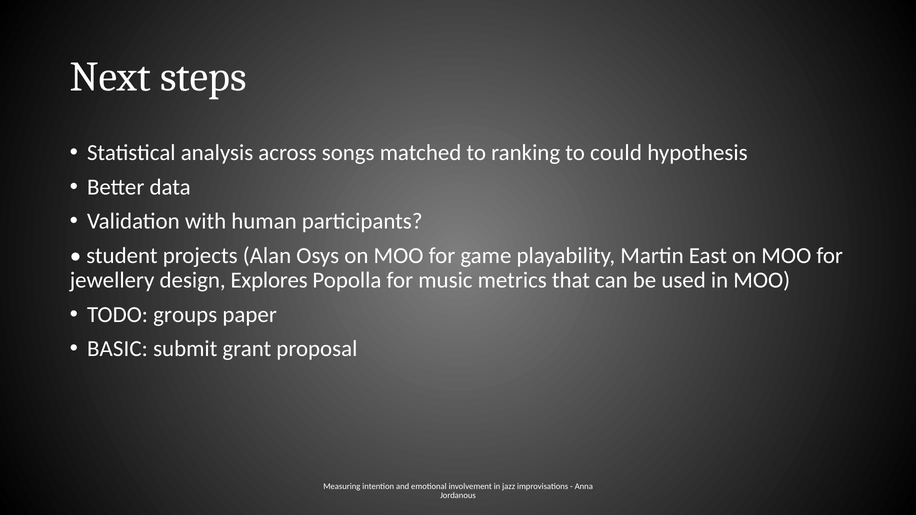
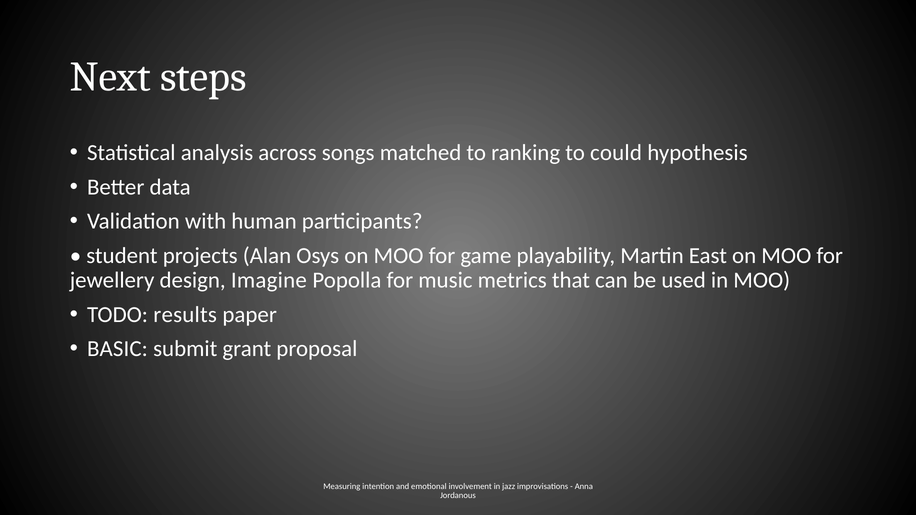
Explores: Explores -> Imagine (269, 280)
groups: groups -> results (185, 315)
